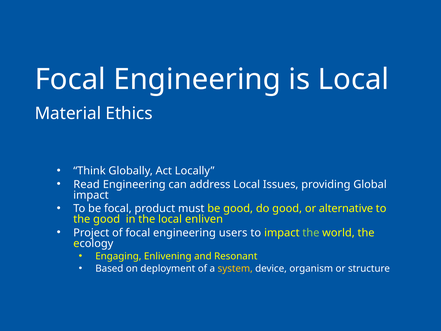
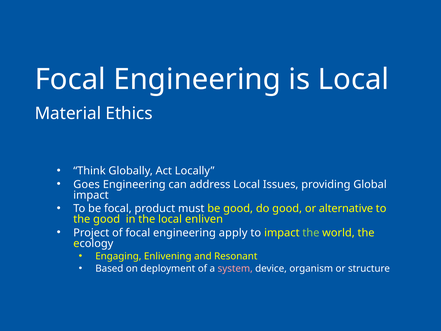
Read: Read -> Goes (87, 184)
users: users -> apply (233, 233)
system colour: yellow -> pink (235, 268)
